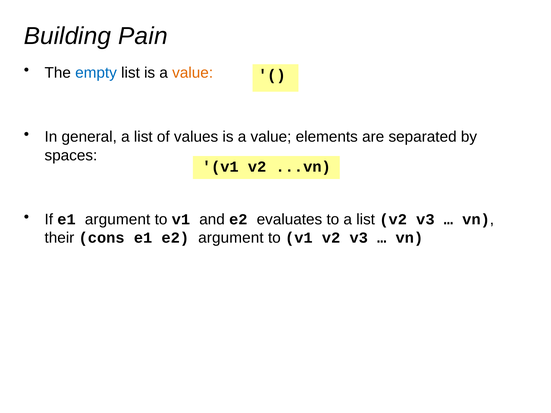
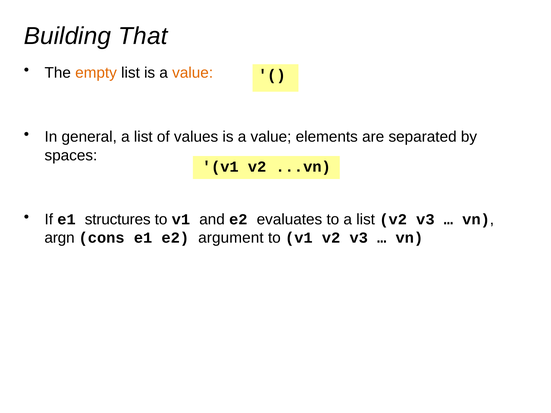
Pain: Pain -> That (143, 36)
empty colour: blue -> orange (96, 73)
e1 argument: argument -> structures (118, 220)
their: their -> argn (60, 238)
